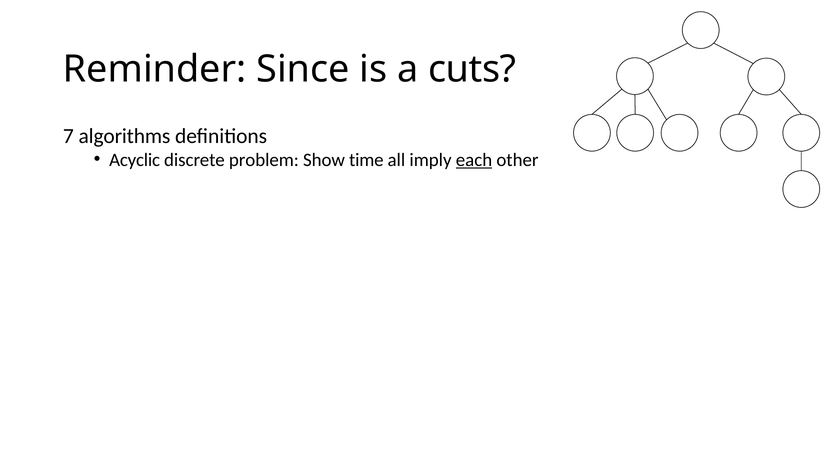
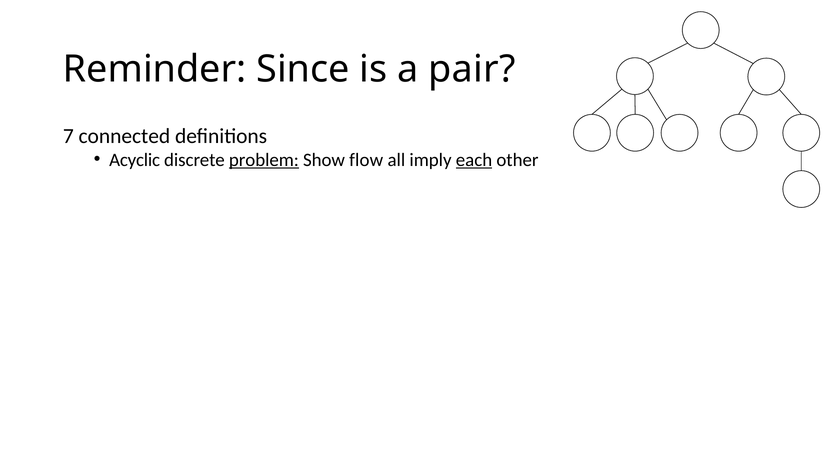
a cuts: cuts -> pair (472, 69)
7 algorithms: algorithms -> connected (124, 136)
problem underline: none -> present (264, 160)
time: time -> flow (366, 160)
